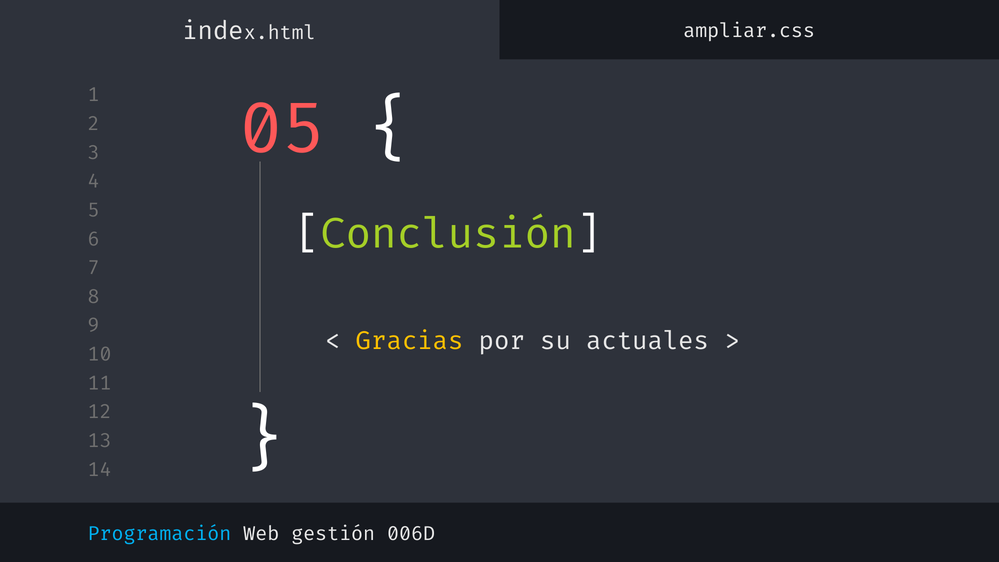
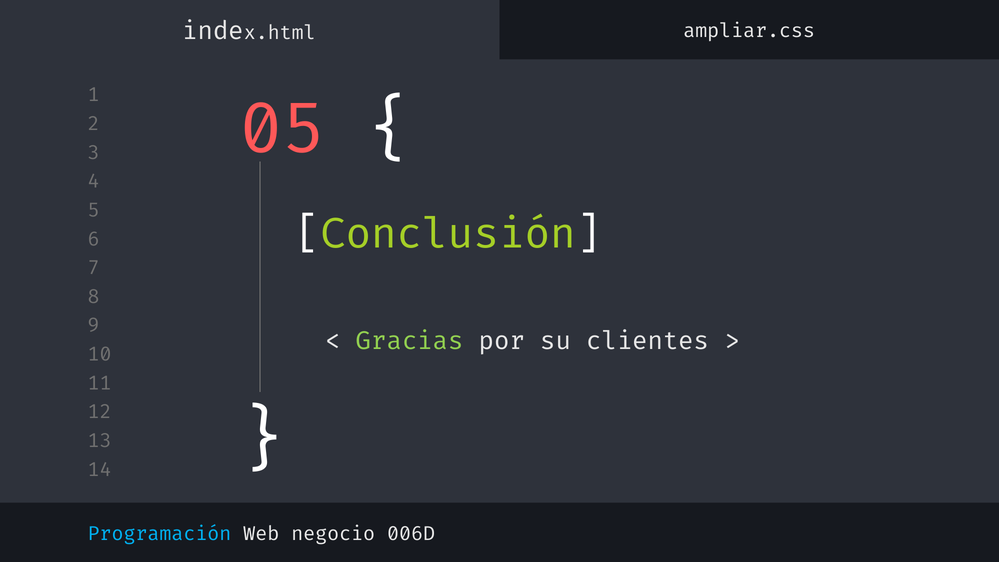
Gracias colour: yellow -> light green (410, 341)
actuales: actuales -> clientes (648, 341)
gestión: gestión -> negocio (333, 534)
